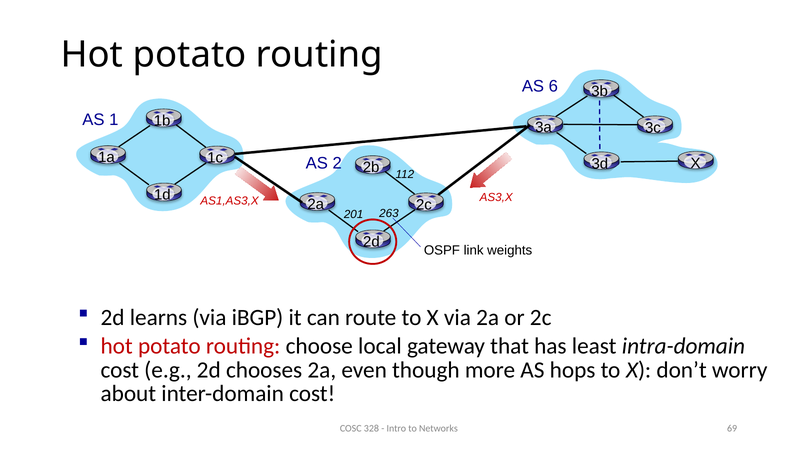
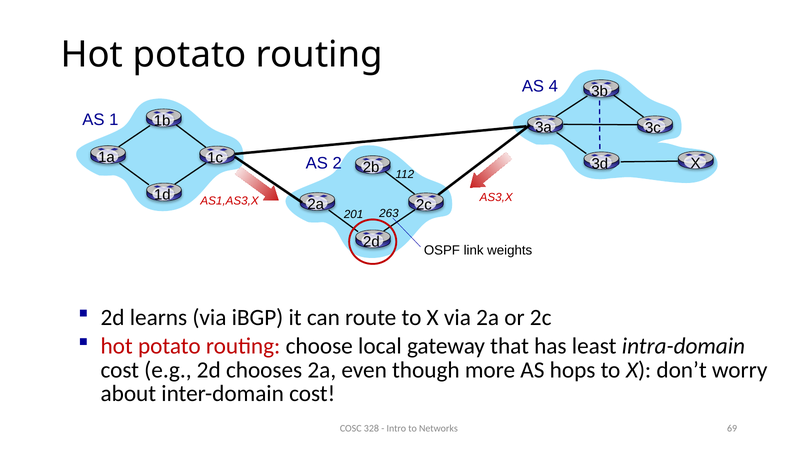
6: 6 -> 4 (553, 86)
